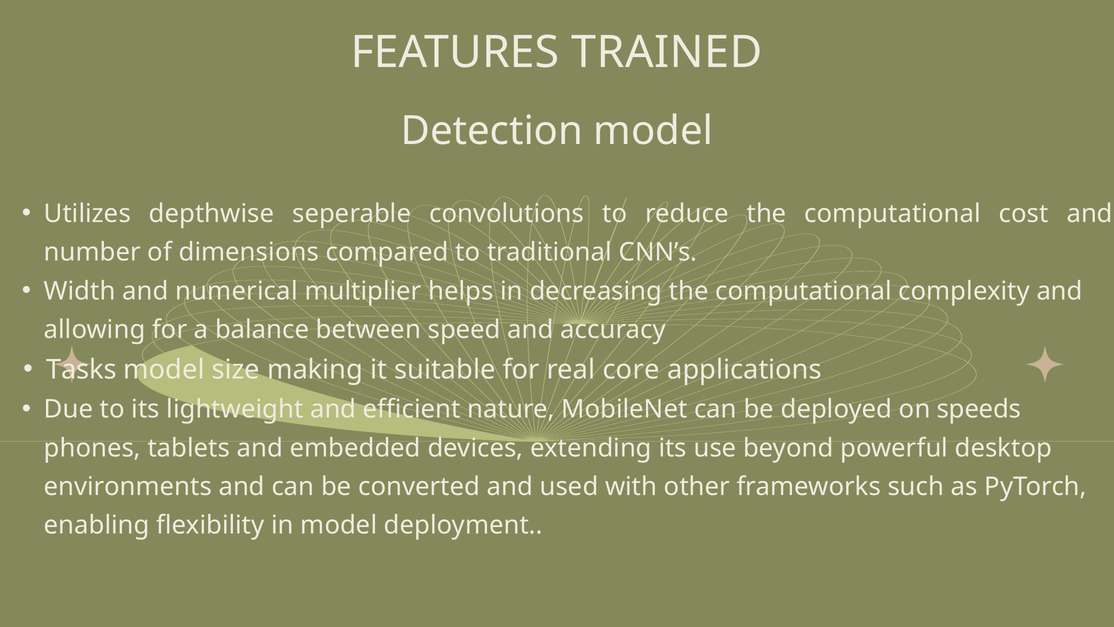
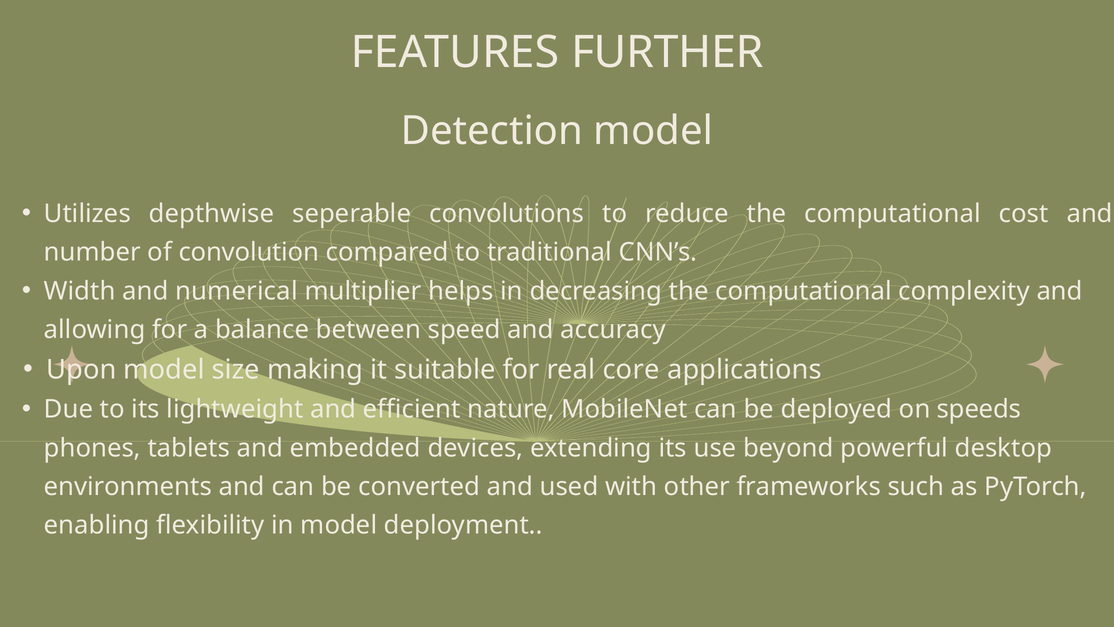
TRAINED: TRAINED -> FURTHER (667, 52)
dimensions: dimensions -> convolution (249, 252)
Tasks: Tasks -> Upon (81, 370)
